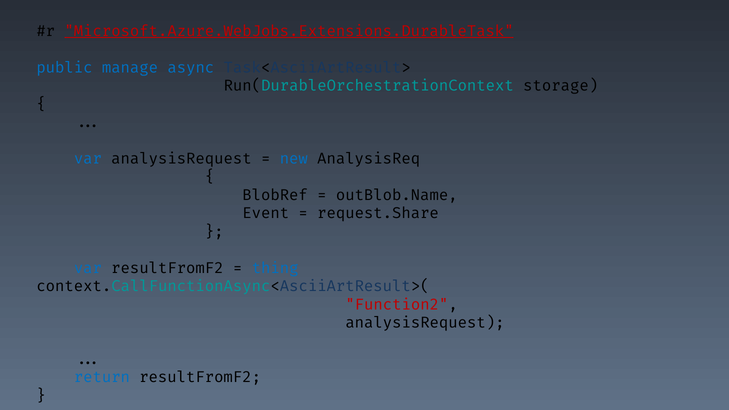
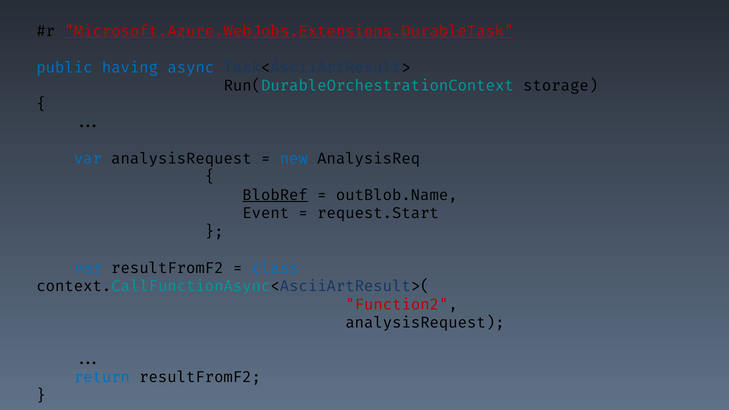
manage: manage -> having (130, 68)
BlobRef underline: none -> present (275, 195)
request.Share: request.Share -> request.Start (378, 213)
thing: thing -> class (275, 268)
